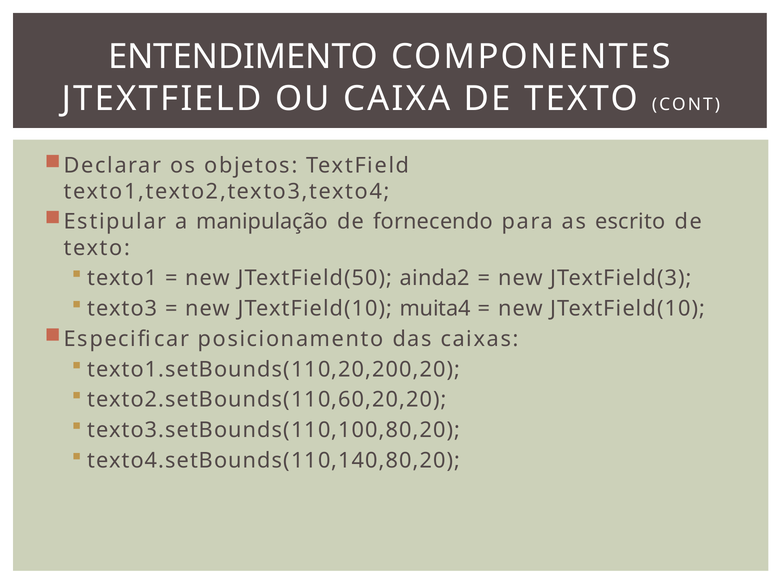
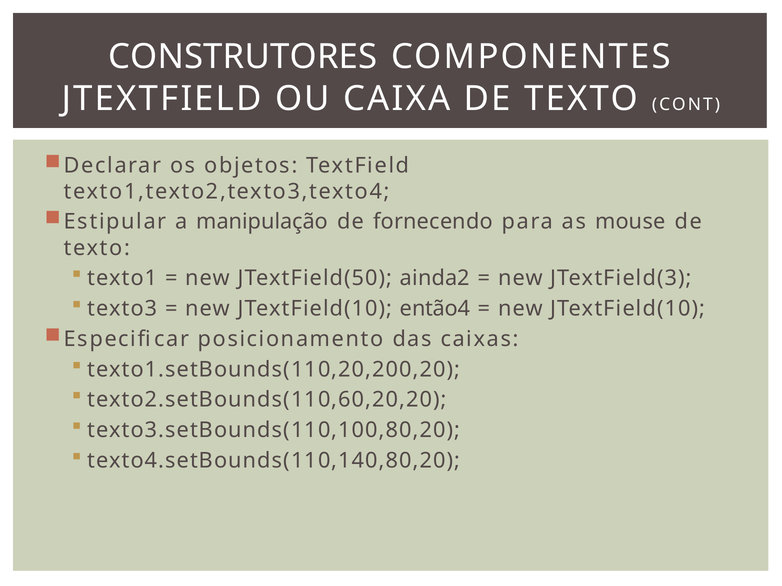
ENTENDIMENTO: ENTENDIMENTO -> CONSTRUTORES (243, 57)
escrito: escrito -> mouse (630, 222)
muita4: muita4 -> então4 (435, 309)
